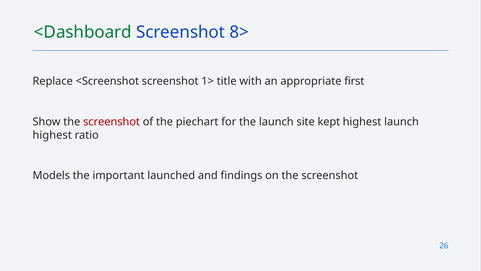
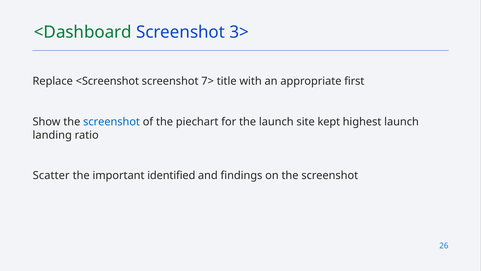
8>: 8> -> 3> (239, 32)
1>: 1> -> 7> (208, 81)
screenshot colour: red -> blue (112, 122)
highest: highest -> landing (52, 135)
Models: Models -> Scatter (51, 175)
launched: launched -> identified (171, 175)
